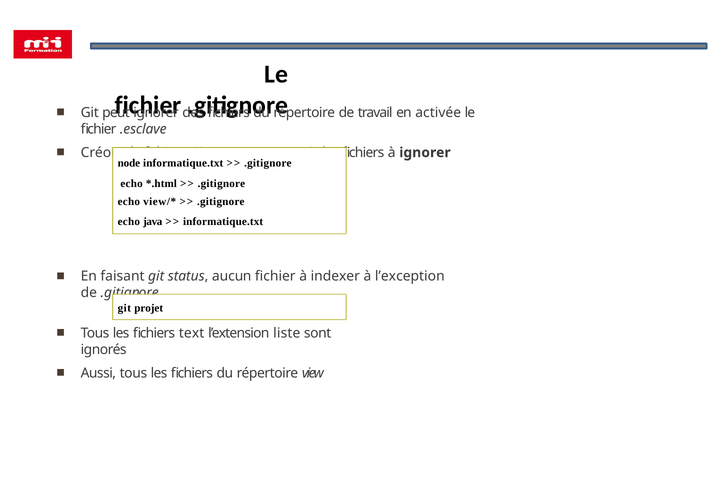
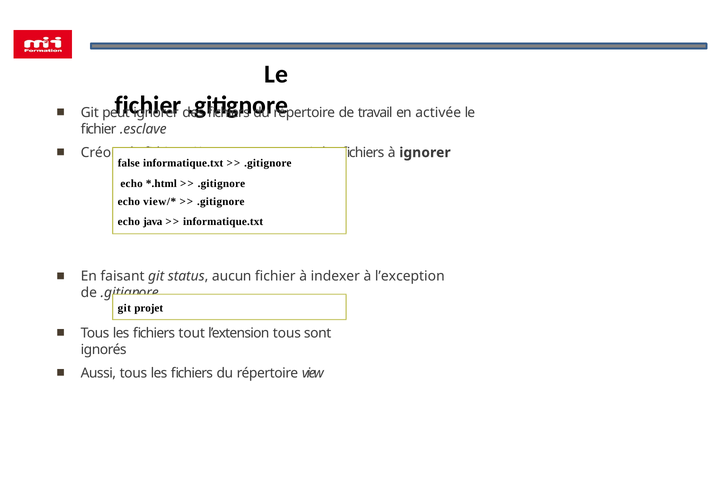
node: node -> false (129, 163)
text: text -> tout (192, 333)
l’extension liste: liste -> tous (287, 333)
